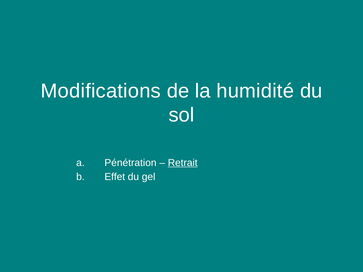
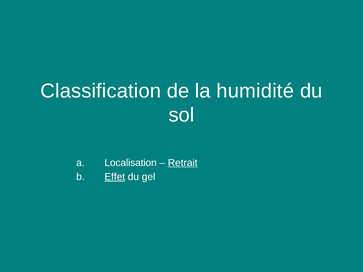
Modifications: Modifications -> Classification (101, 91)
Pénétration: Pénétration -> Localisation (131, 163)
Effet underline: none -> present (115, 177)
